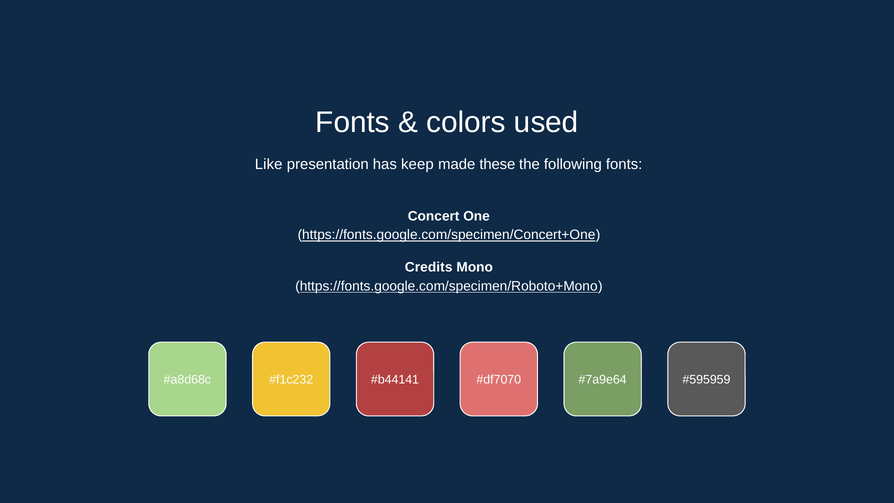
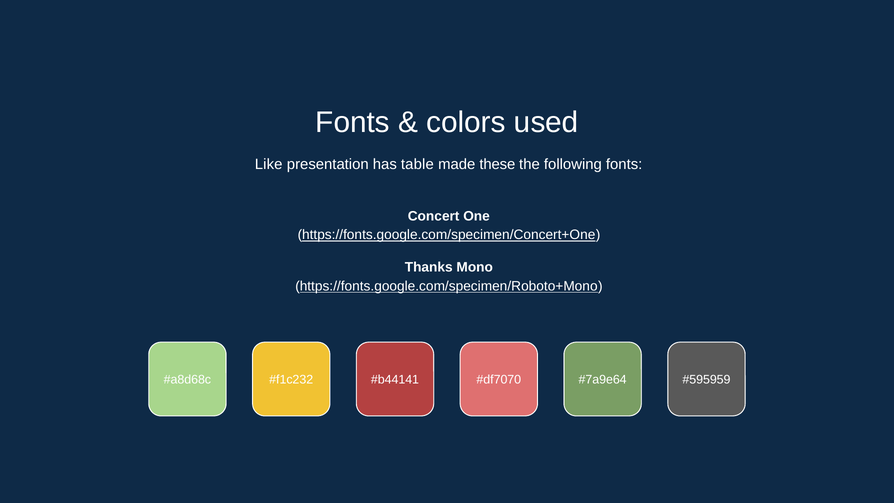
keep: keep -> table (417, 164)
Credits: Credits -> Thanks (429, 267)
